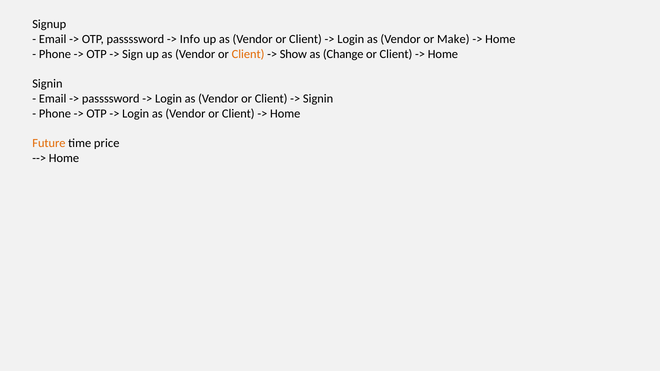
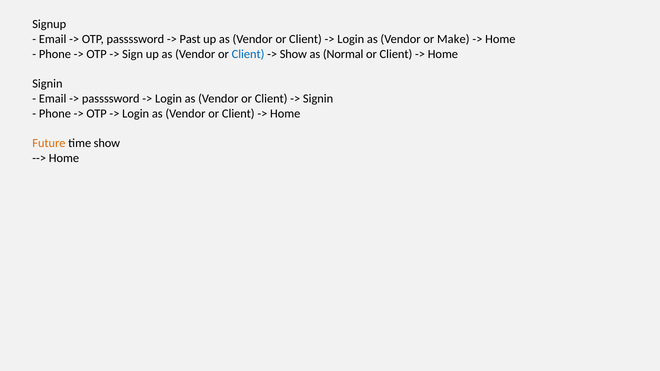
Info: Info -> Past (190, 39)
Client colour: orange -> blue (248, 54)
Change: Change -> Normal (343, 54)
time price: price -> show (107, 143)
